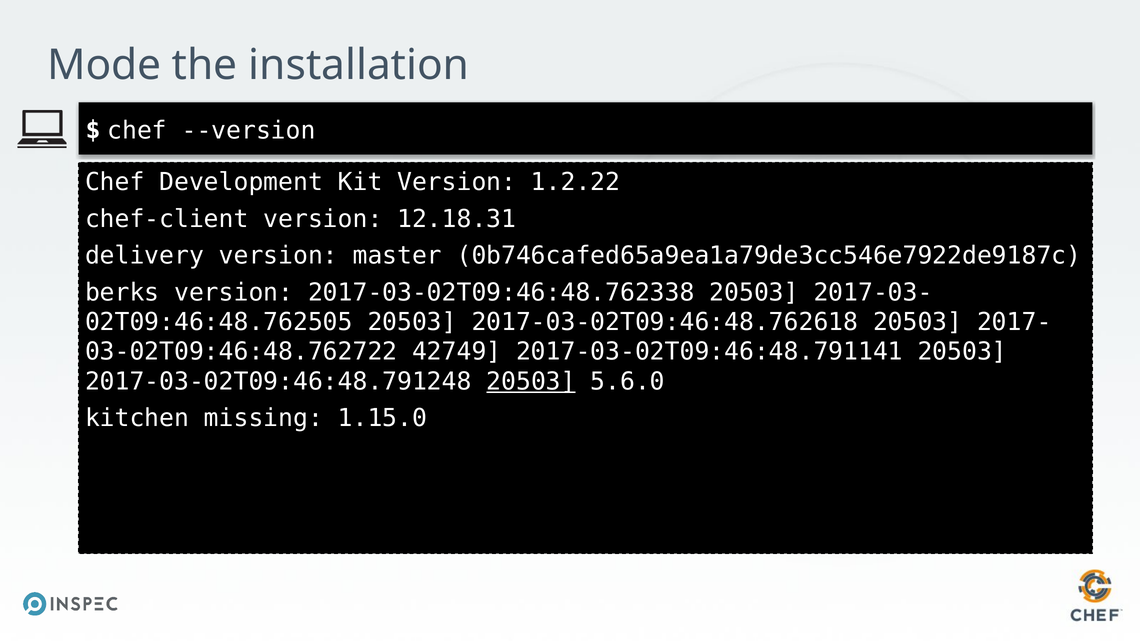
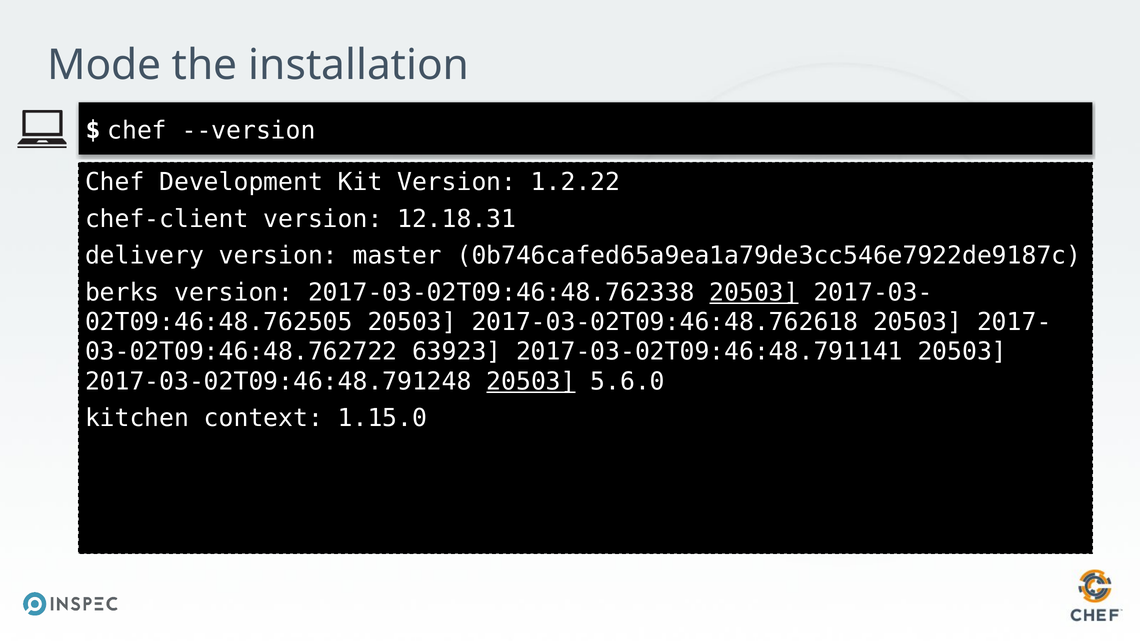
20503 underline: none -> present (754, 293)
42749: 42749 -> 63923 (457, 352)
missing: missing -> context (263, 418)
